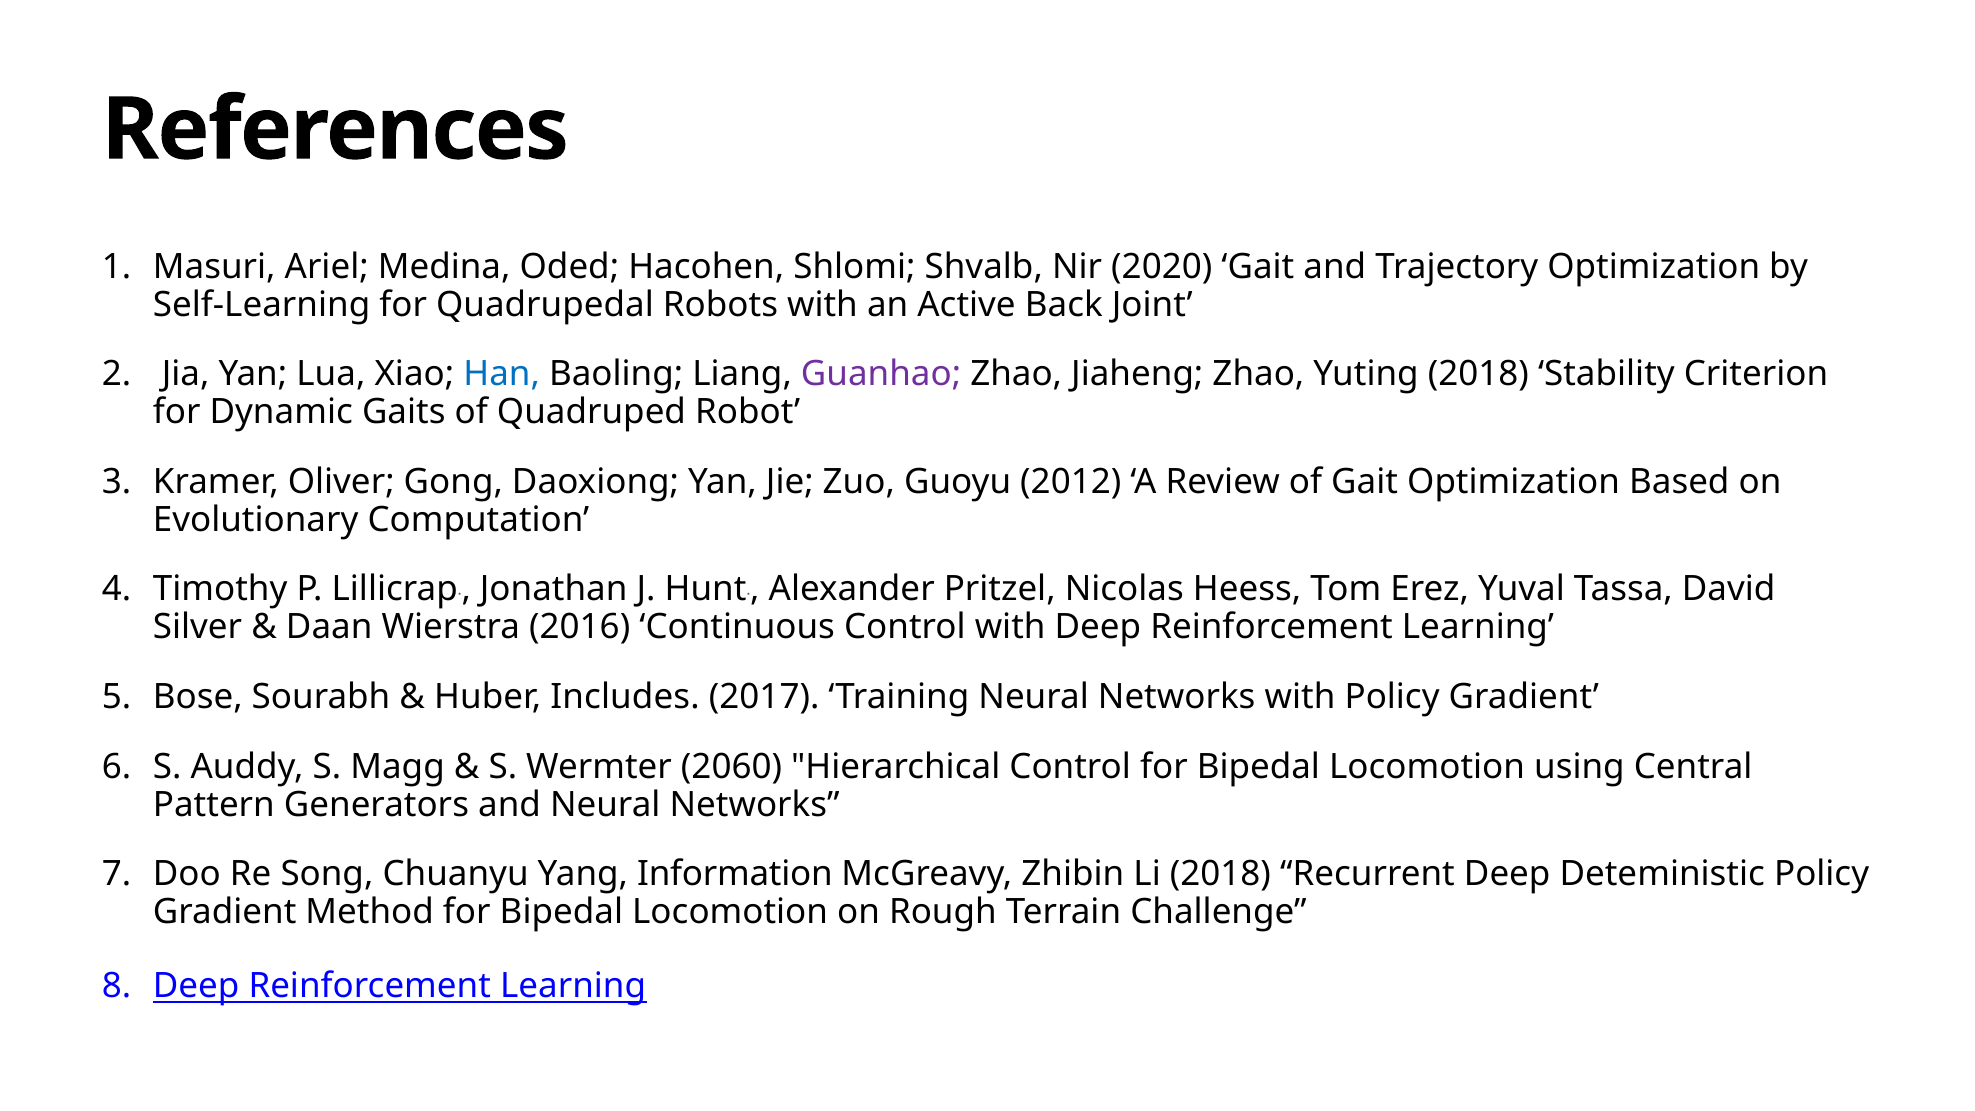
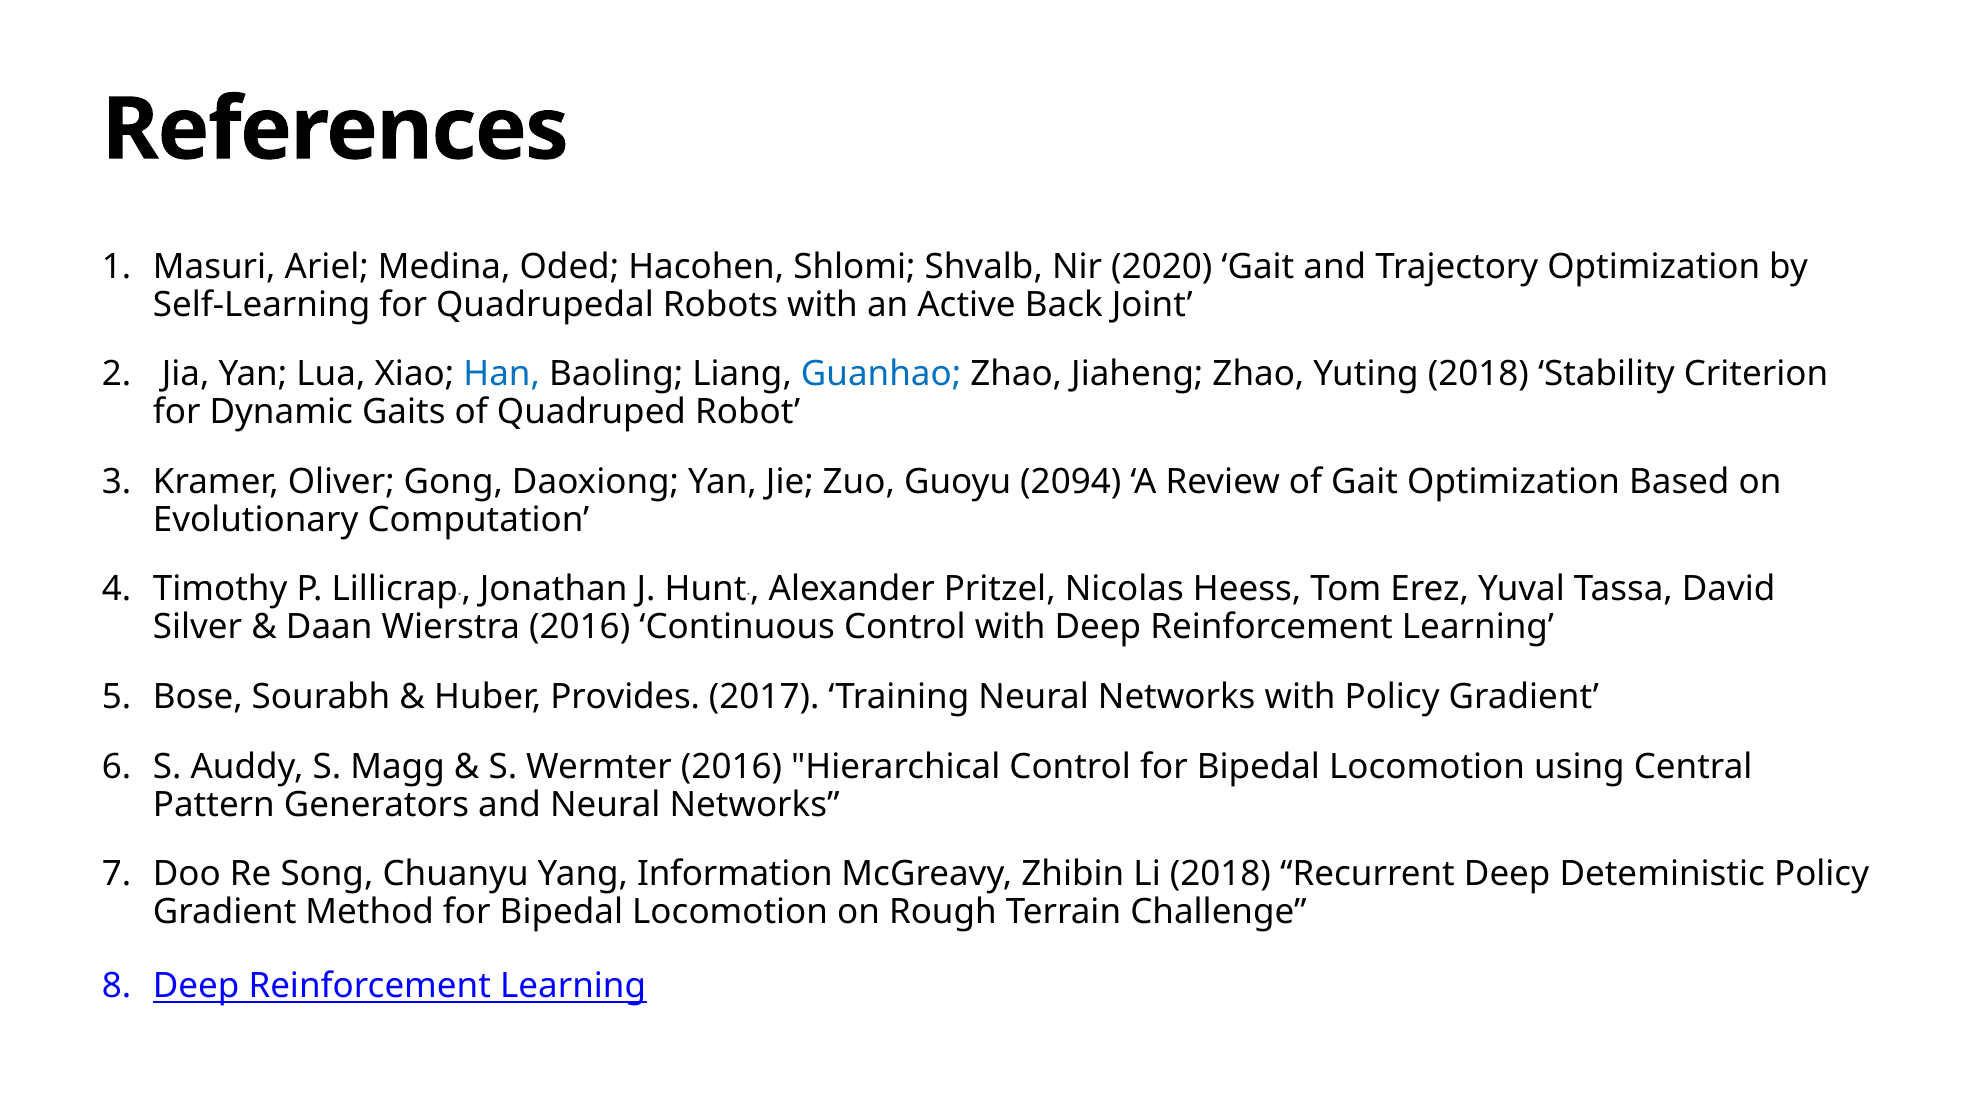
Guanhao colour: purple -> blue (881, 374)
2012: 2012 -> 2094 (1071, 482)
Includes: Includes -> Provides (625, 697)
Wermter 2060: 2060 -> 2016 (732, 767)
